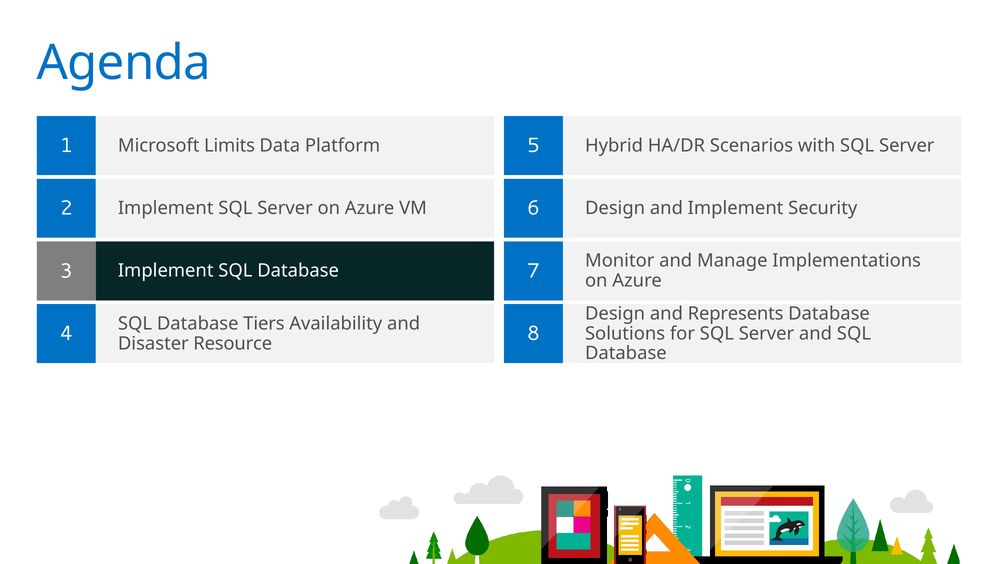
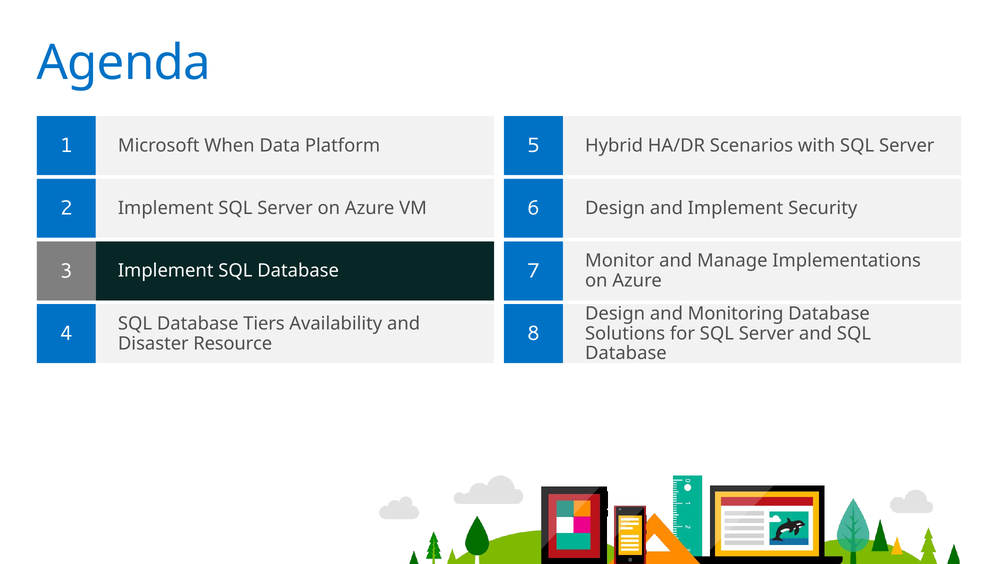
Limits: Limits -> When (229, 146)
Represents: Represents -> Monitoring (736, 314)
